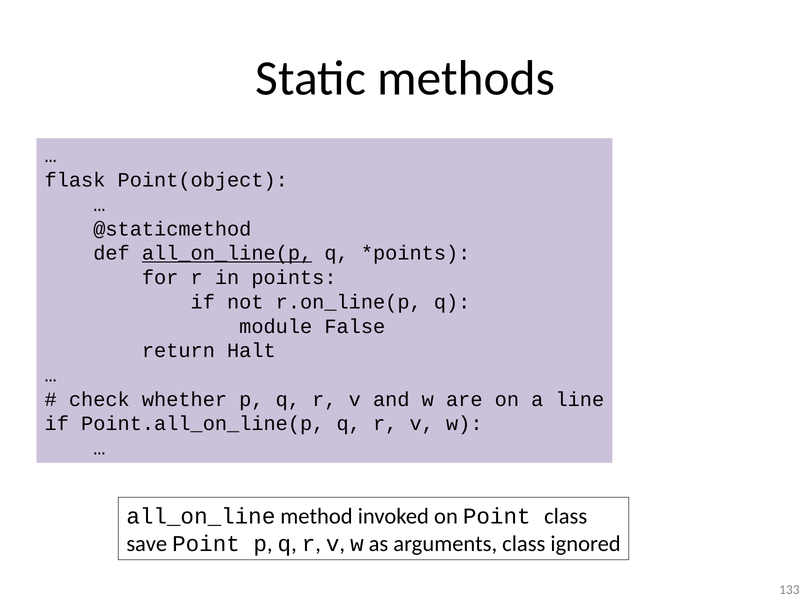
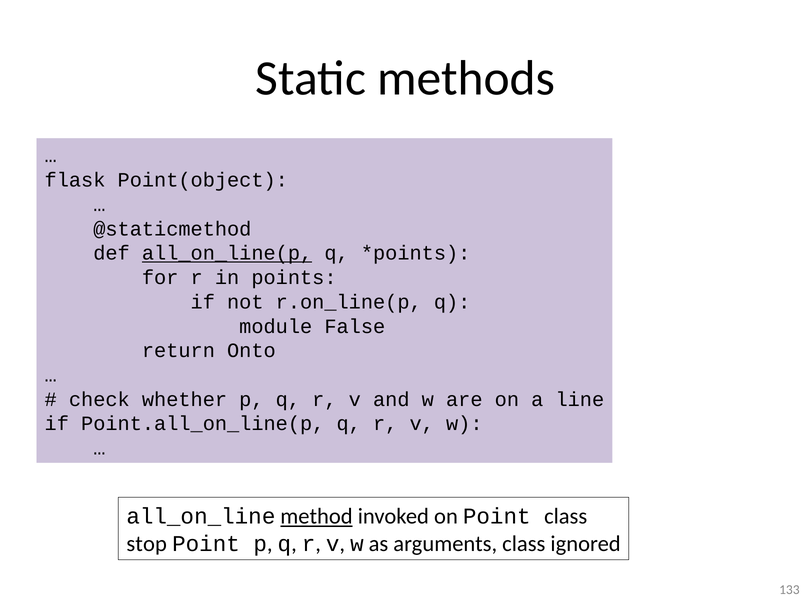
Halt: Halt -> Onto (251, 350)
method underline: none -> present (317, 516)
save: save -> stop (147, 543)
